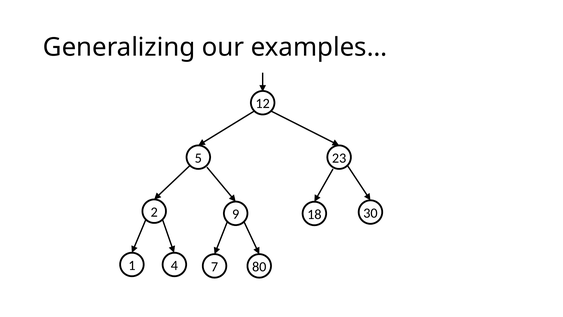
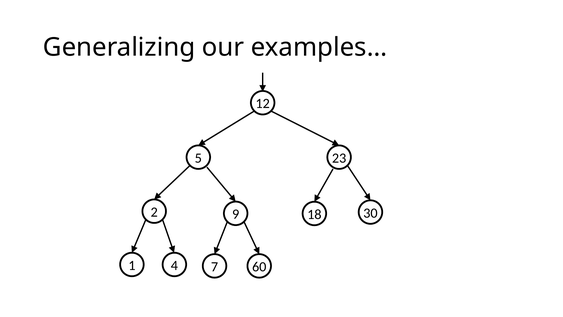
80: 80 -> 60 (259, 267)
